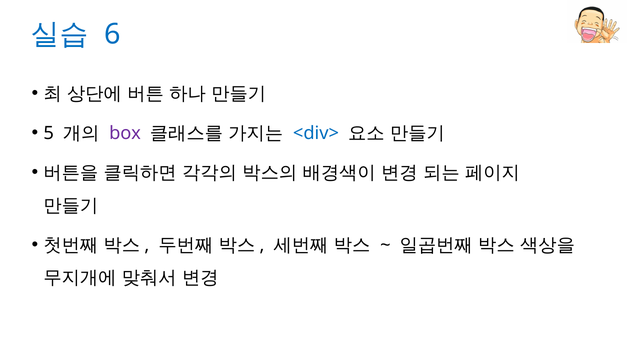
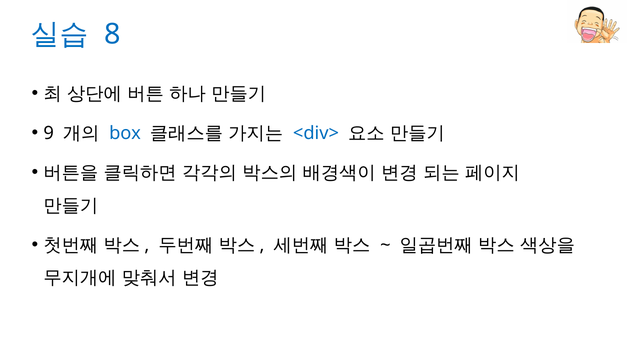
6: 6 -> 8 (112, 34)
5: 5 -> 9 (49, 133)
box colour: purple -> blue (125, 133)
